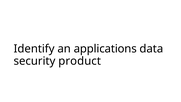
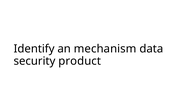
applications: applications -> mechanism (105, 49)
